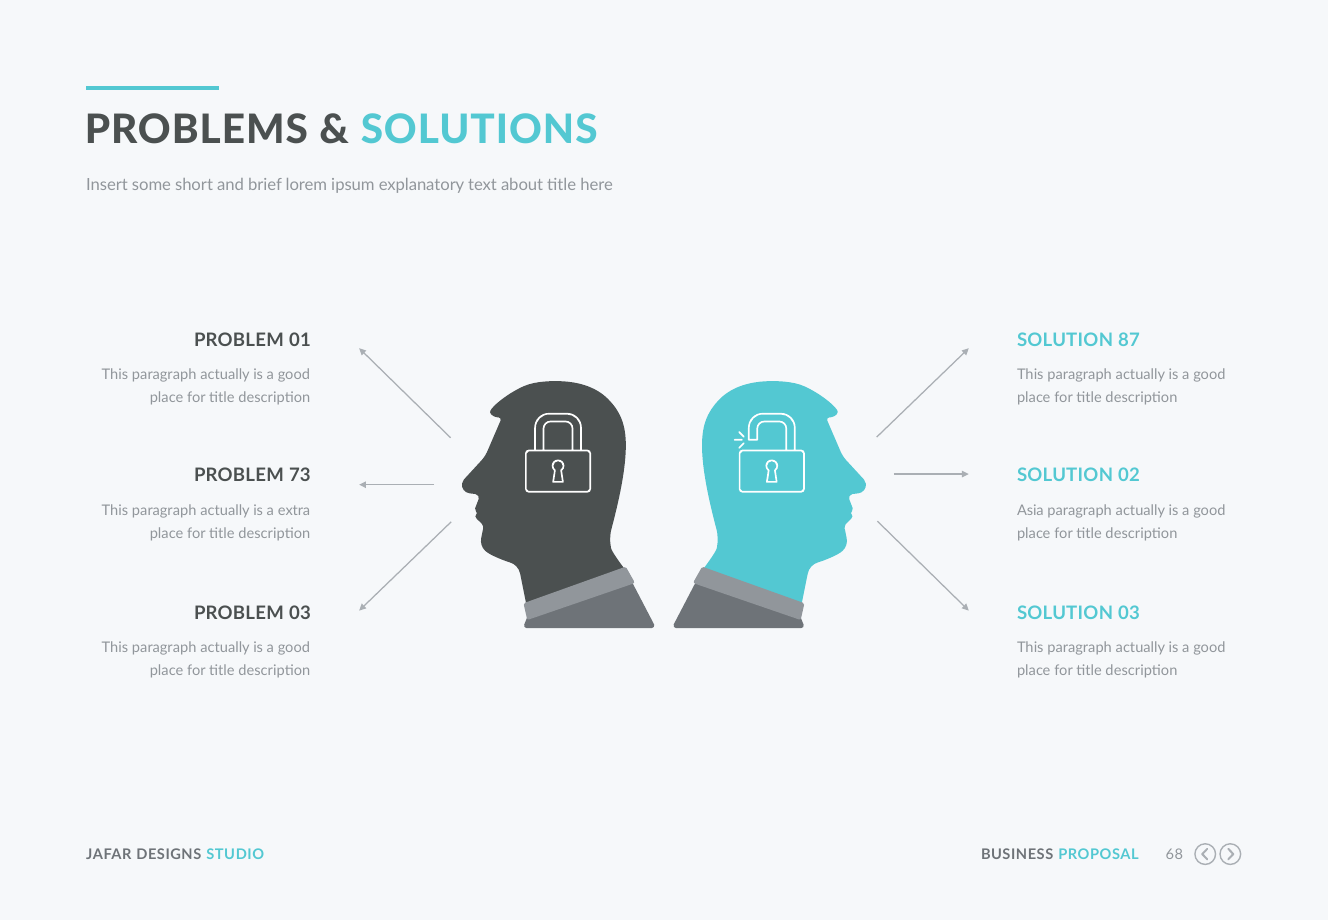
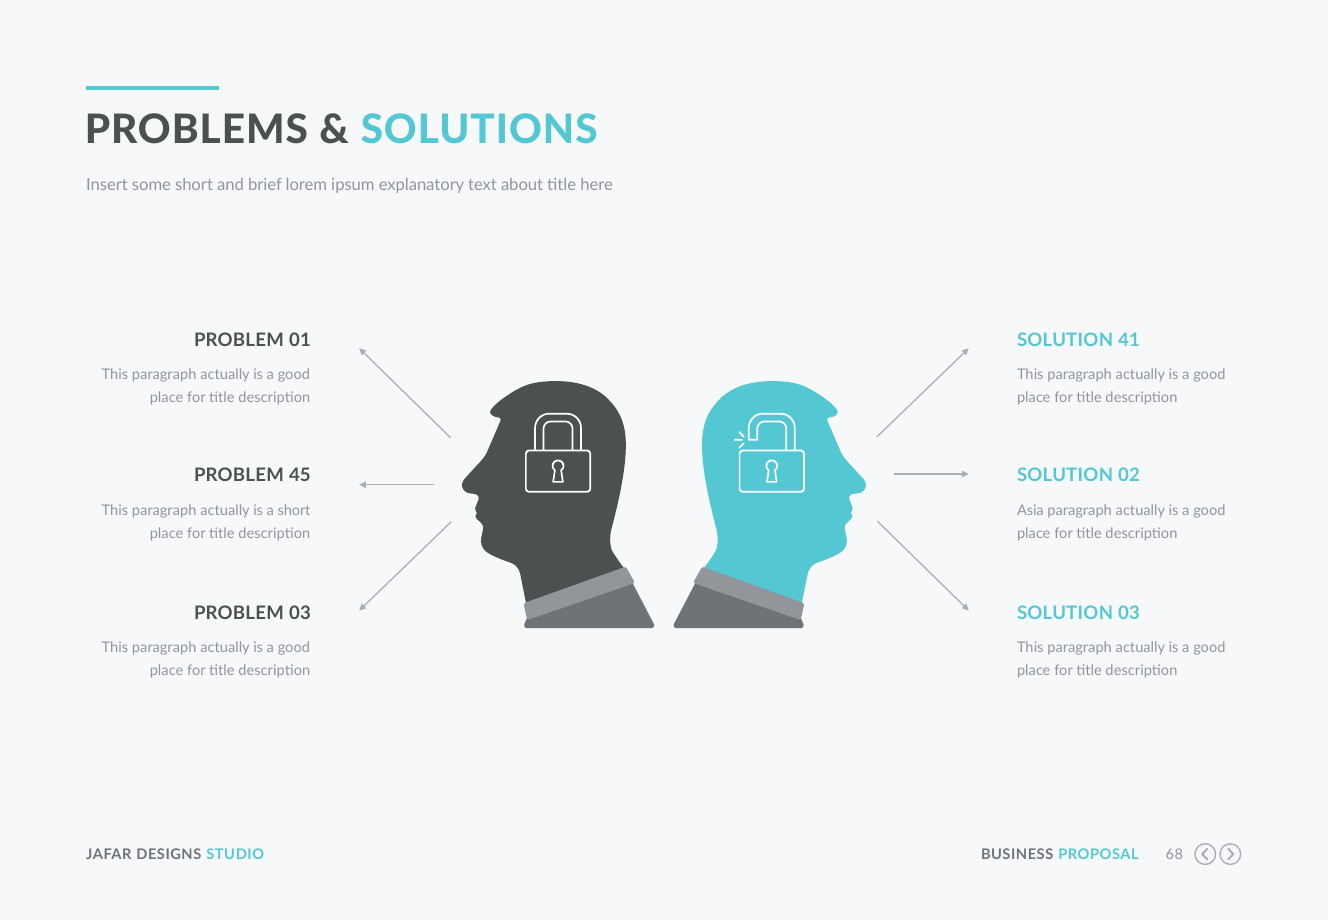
87: 87 -> 41 (1129, 340)
73: 73 -> 45 (300, 475)
a extra: extra -> short (294, 510)
